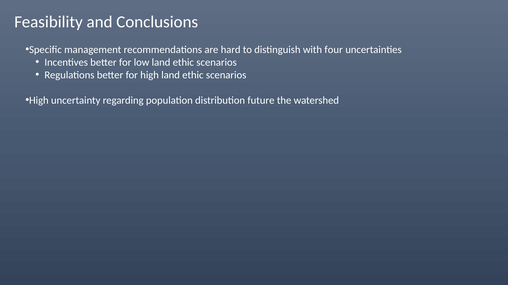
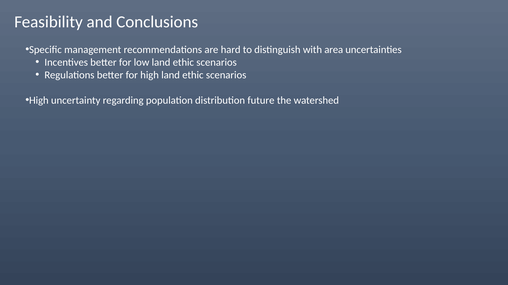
four: four -> area (334, 50)
